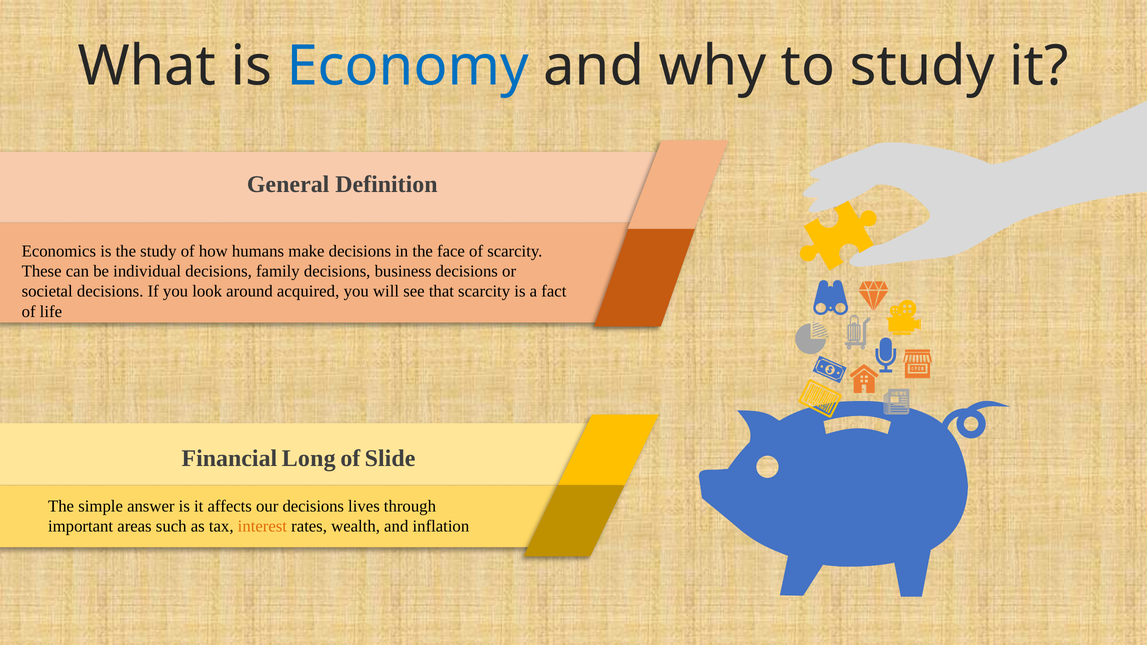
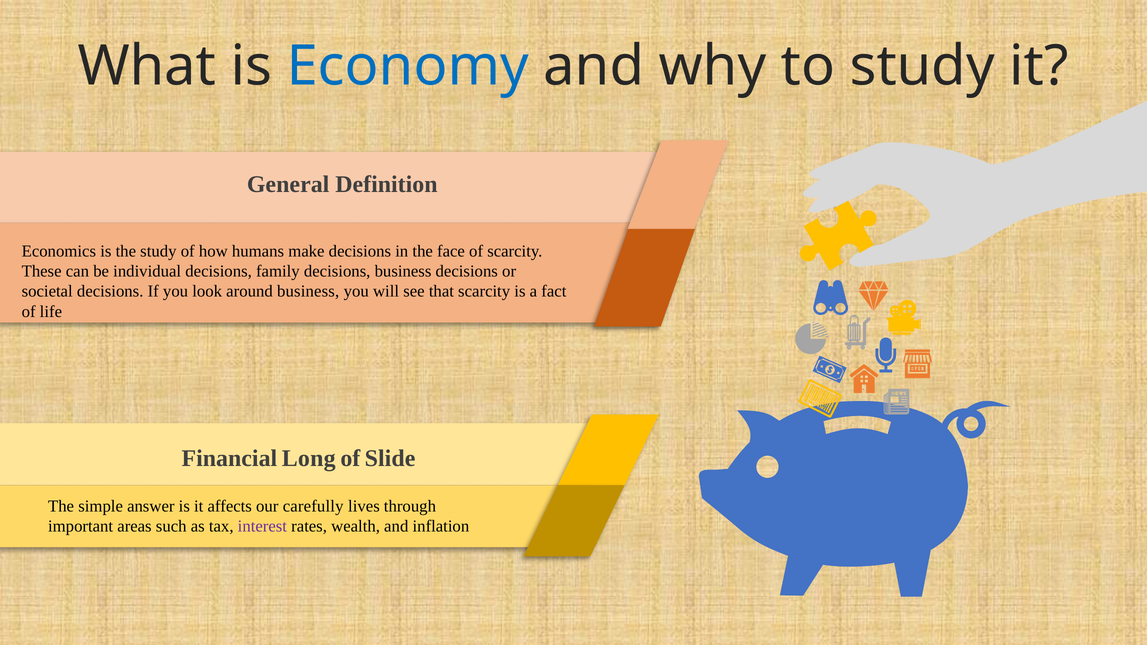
around acquired: acquired -> business (308, 292)
our decisions: decisions -> carefully (313, 506)
interest colour: orange -> purple (262, 526)
